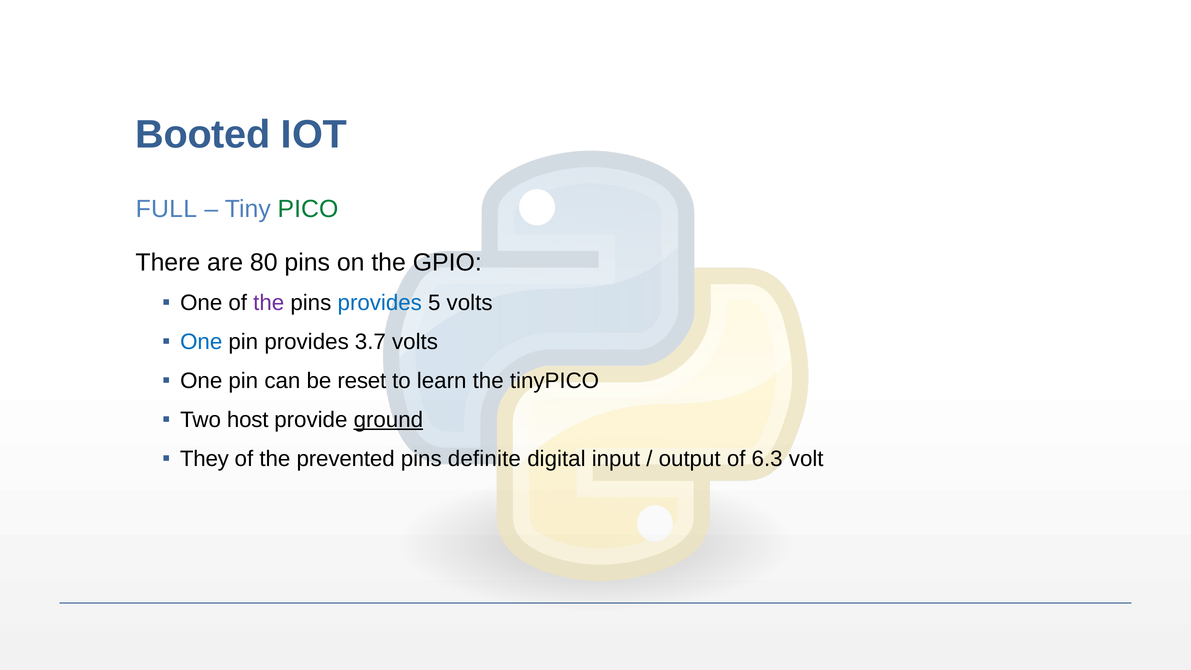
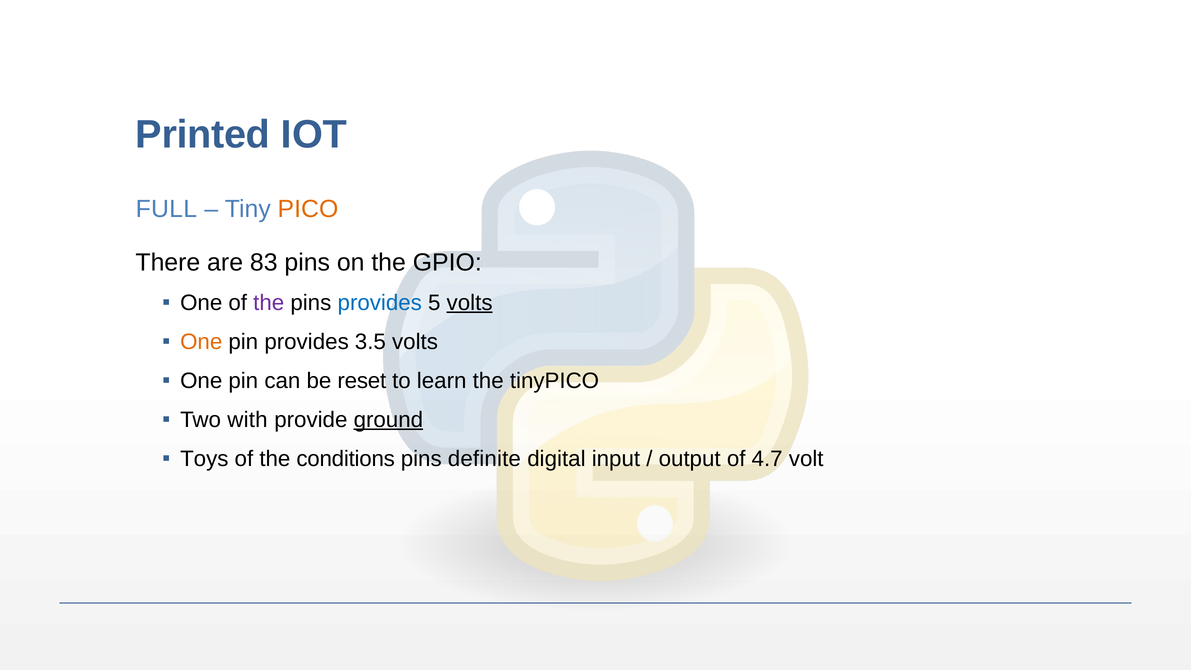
Booted: Booted -> Printed (203, 135)
PICO colour: green -> orange (308, 209)
80: 80 -> 83 (264, 262)
volts underline: none -> present (470, 303)
One colour: blue -> orange (201, 342)
3.7: 3.7 -> 3.5 (370, 342)
host: host -> with (247, 420)
They: They -> Toys (204, 459)
prevented: prevented -> conditions (346, 459)
6.3: 6.3 -> 4.7 (767, 459)
